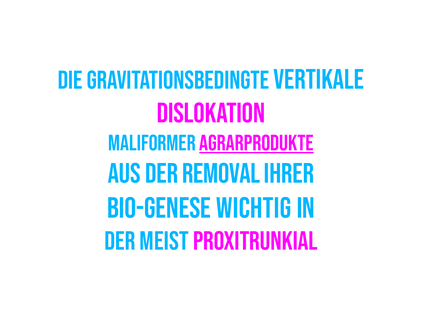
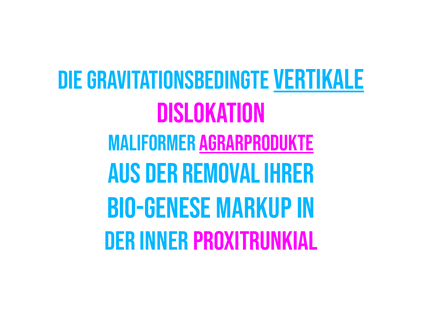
vertikale underline: none -> present (319, 80)
wichtig: wichtig -> markup (254, 208)
Meist: Meist -> Inner (164, 242)
